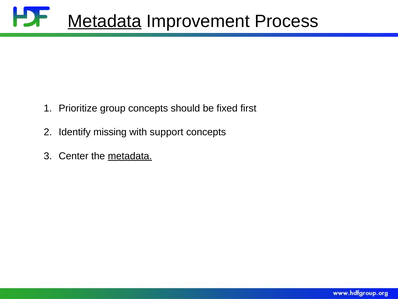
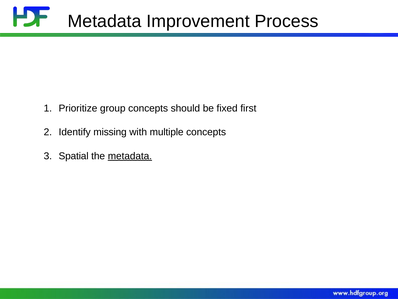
Metadata underline: present -> none (105, 21)
support: support -> multiple (167, 132)
Center: Center -> Spatial (74, 156)
